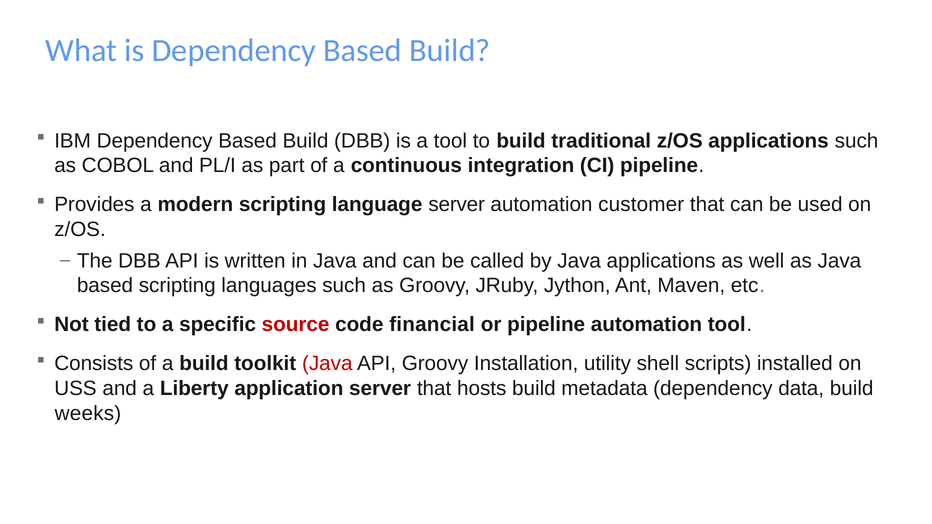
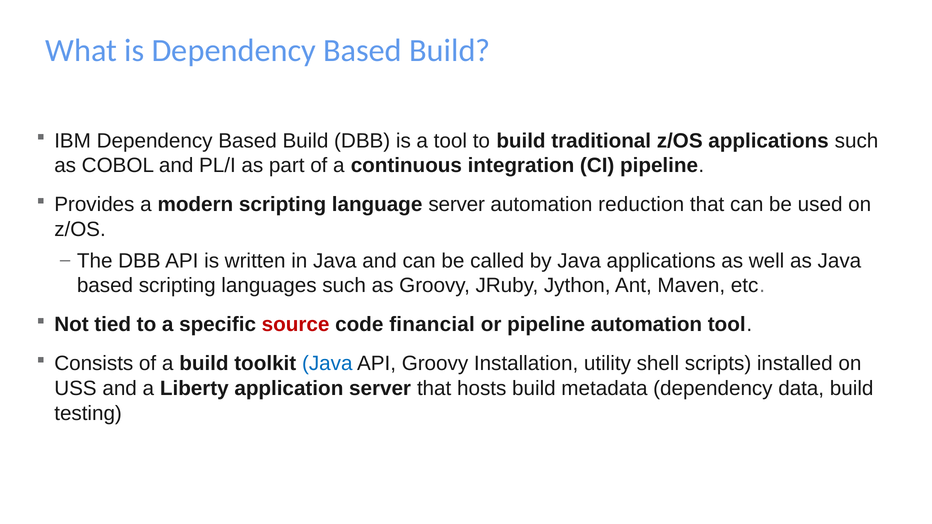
customer: customer -> reduction (641, 205)
Java colour: red -> blue (327, 364)
weeks: weeks -> testing (88, 414)
